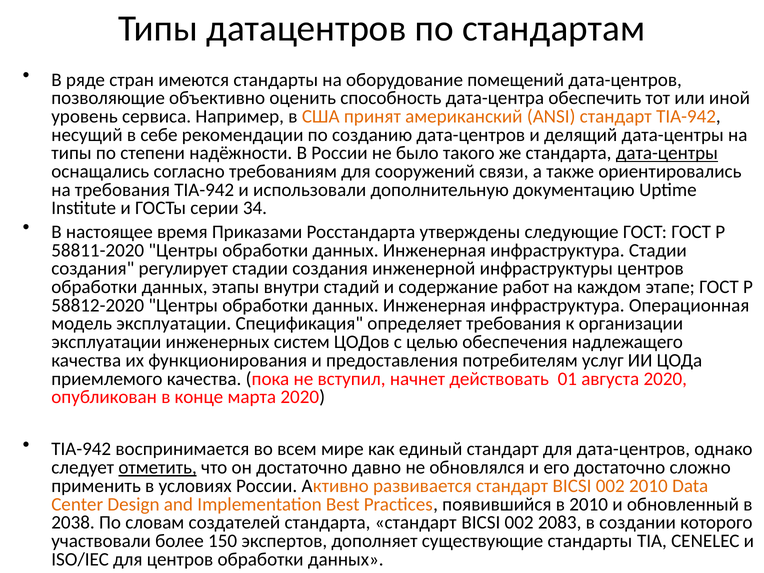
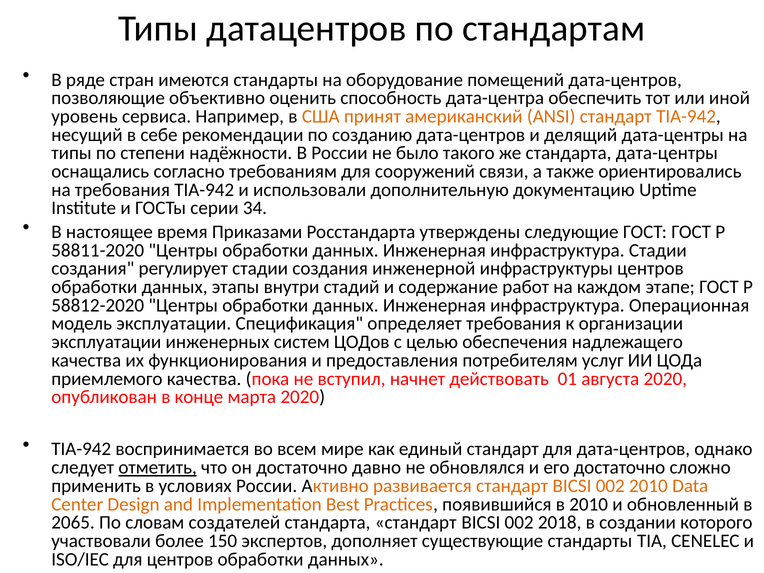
дата-центры underline: present -> none (667, 153)
2038: 2038 -> 2065 (73, 523)
2083: 2083 -> 2018 (560, 523)
